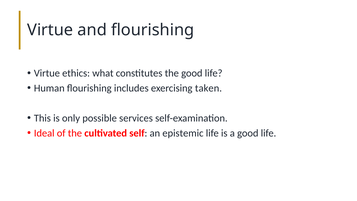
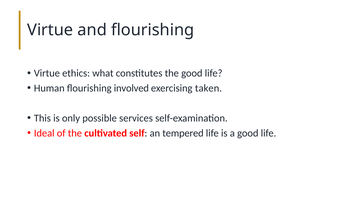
includes: includes -> involved (131, 88)
epistemic: epistemic -> tempered (183, 133)
